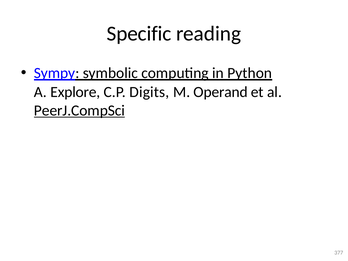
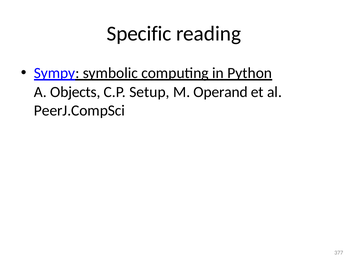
Explore: Explore -> Objects (75, 92)
Digits: Digits -> Setup (149, 92)
PeerJ.CompSci underline: present -> none (79, 110)
